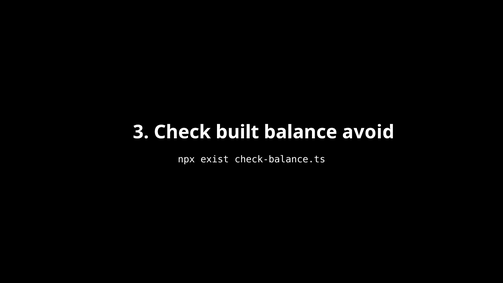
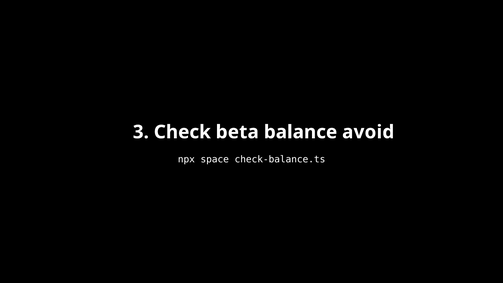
built: built -> beta (237, 132)
exist: exist -> space (215, 159)
